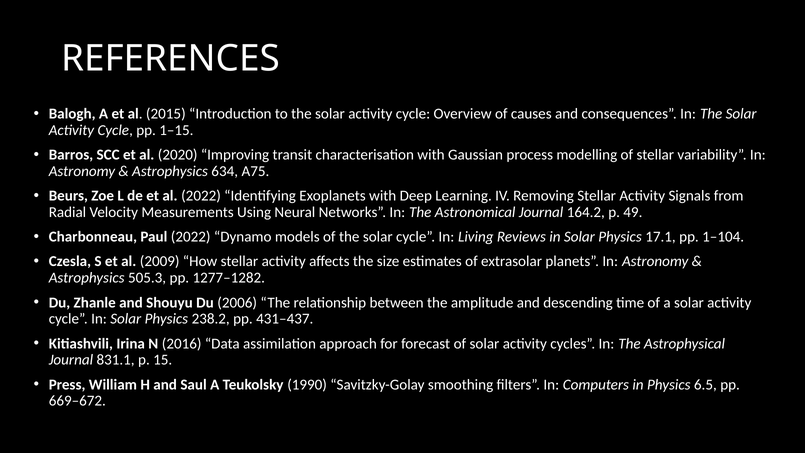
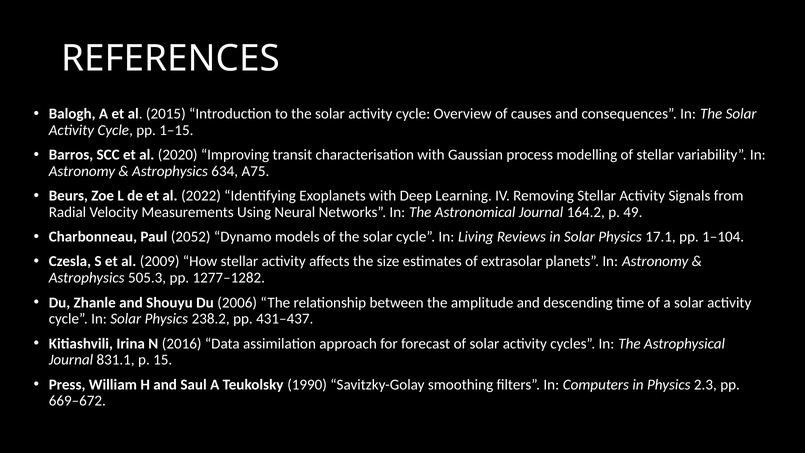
Paul 2022: 2022 -> 2052 (191, 237)
6.5: 6.5 -> 2.3 (705, 384)
